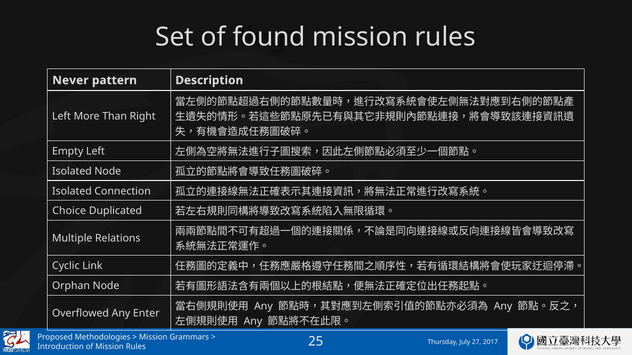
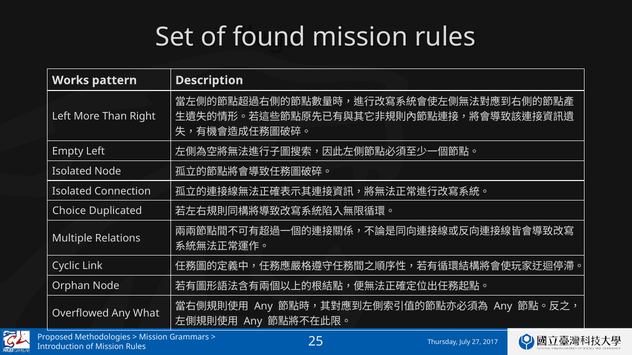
Never: Never -> Works (71, 80)
Enter: Enter -> What (146, 314)
